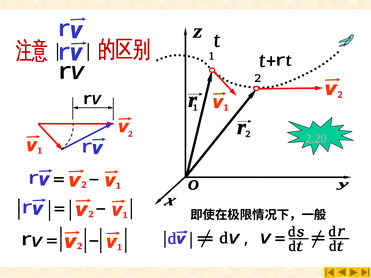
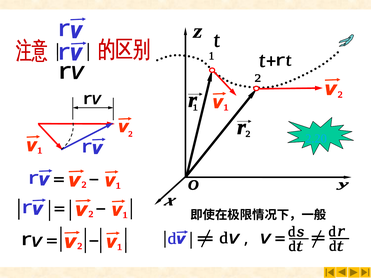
2.20 colour: pink -> light blue (316, 139)
